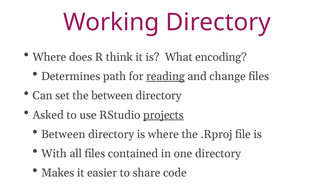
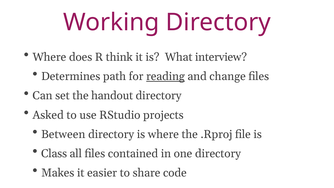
encoding: encoding -> interview (221, 57)
the between: between -> handout (112, 96)
projects underline: present -> none (163, 115)
With: With -> Class (54, 153)
